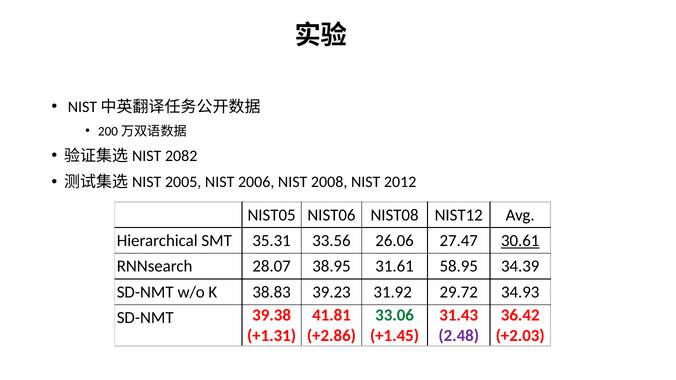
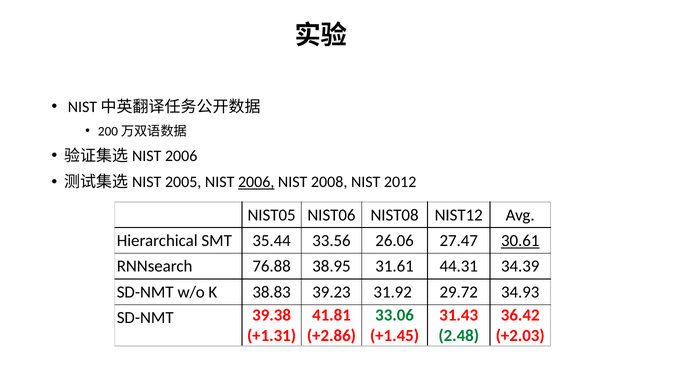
2082: 2082 -> 2006 (181, 156)
2006 underline: none -> present (256, 182)
35.31: 35.31 -> 35.44 (272, 241)
28.07: 28.07 -> 76.88 (272, 267)
58.95: 58.95 -> 44.31 (459, 267)
2.48 colour: purple -> green (459, 336)
